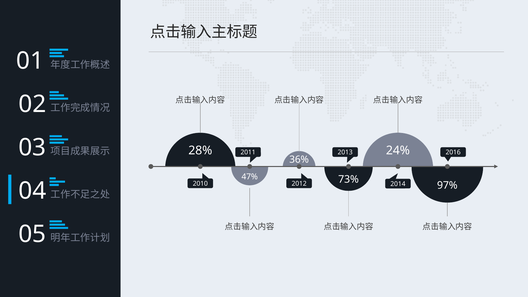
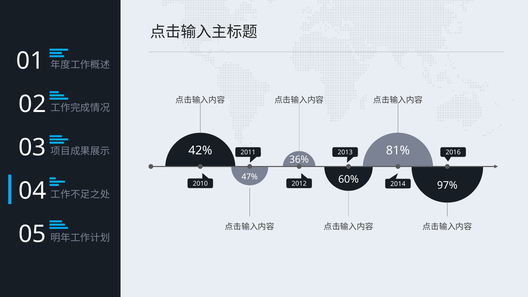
28%: 28% -> 42% (200, 150)
24%: 24% -> 81% (398, 150)
73%: 73% -> 60% (348, 180)
